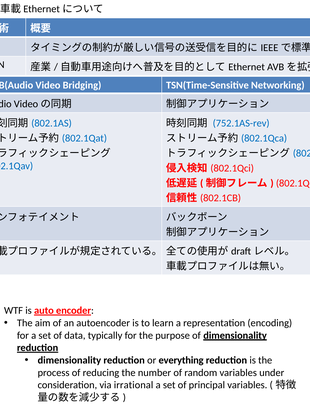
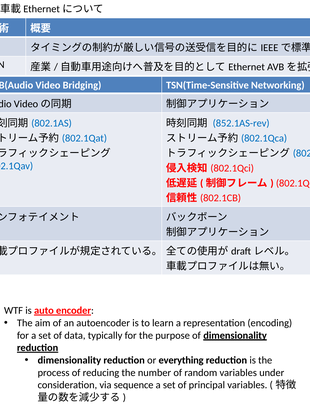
752.1AS-rev: 752.1AS-rev -> 852.1AS-rev (241, 123)
irrational: irrational -> sequence (134, 384)
